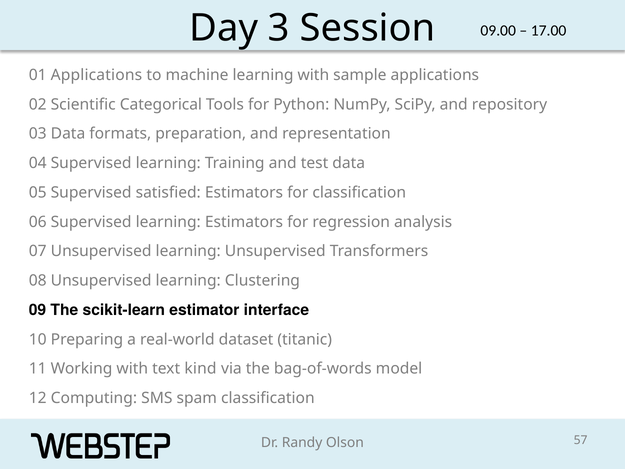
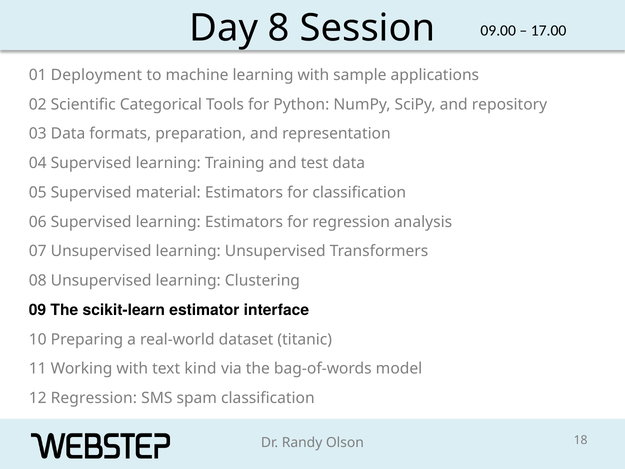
3: 3 -> 8 (279, 28)
01 Applications: Applications -> Deployment (96, 75)
satisfied: satisfied -> material (168, 192)
12 Computing: Computing -> Regression (94, 398)
57: 57 -> 18 (581, 440)
